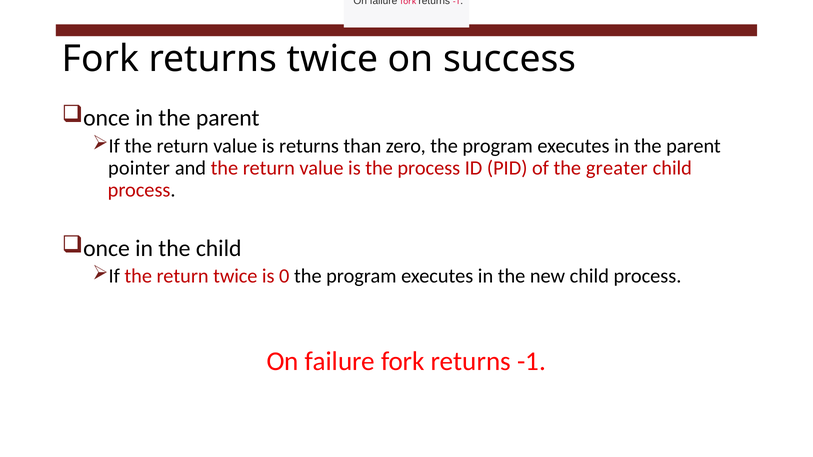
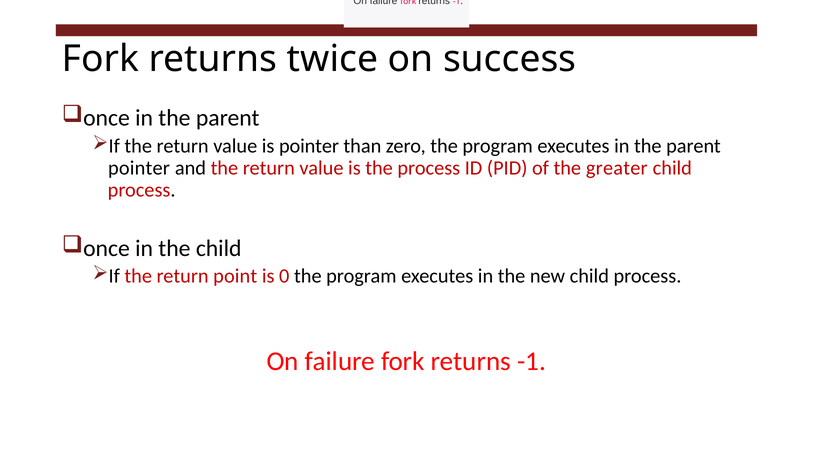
is returns: returns -> pointer (309, 146)
return twice: twice -> point (235, 276)
